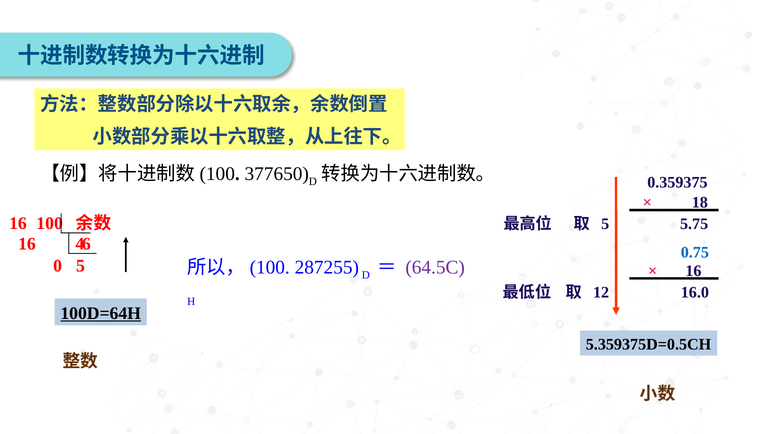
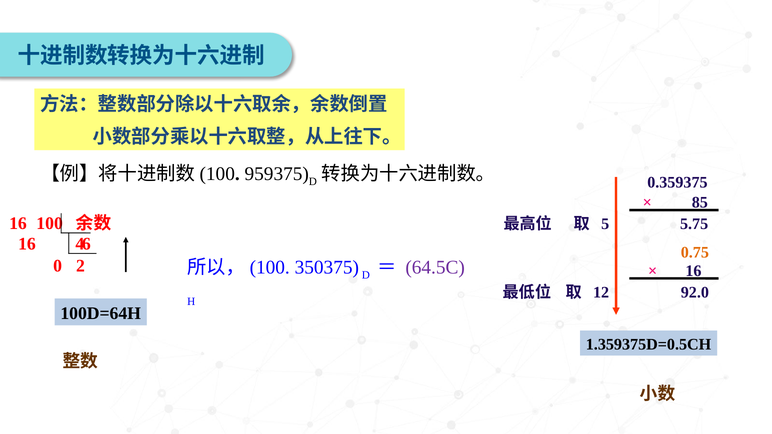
377650: 377650 -> 959375 (277, 174)
18: 18 -> 85 (700, 203)
0.75 colour: blue -> orange (695, 253)
0 5: 5 -> 2 (81, 266)
287255: 287255 -> 350375 (327, 268)
16.0: 16.0 -> 92.0 (695, 293)
100D=64H underline: present -> none (101, 313)
5.359375D=0.5CH: 5.359375D=0.5CH -> 1.359375D=0.5CH (649, 344)
